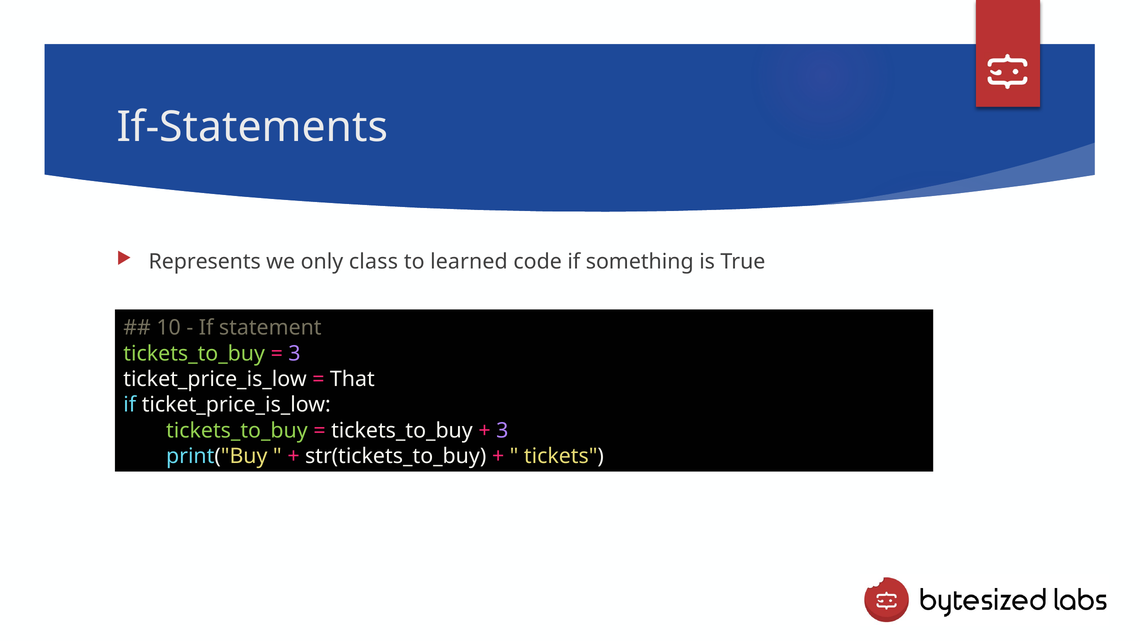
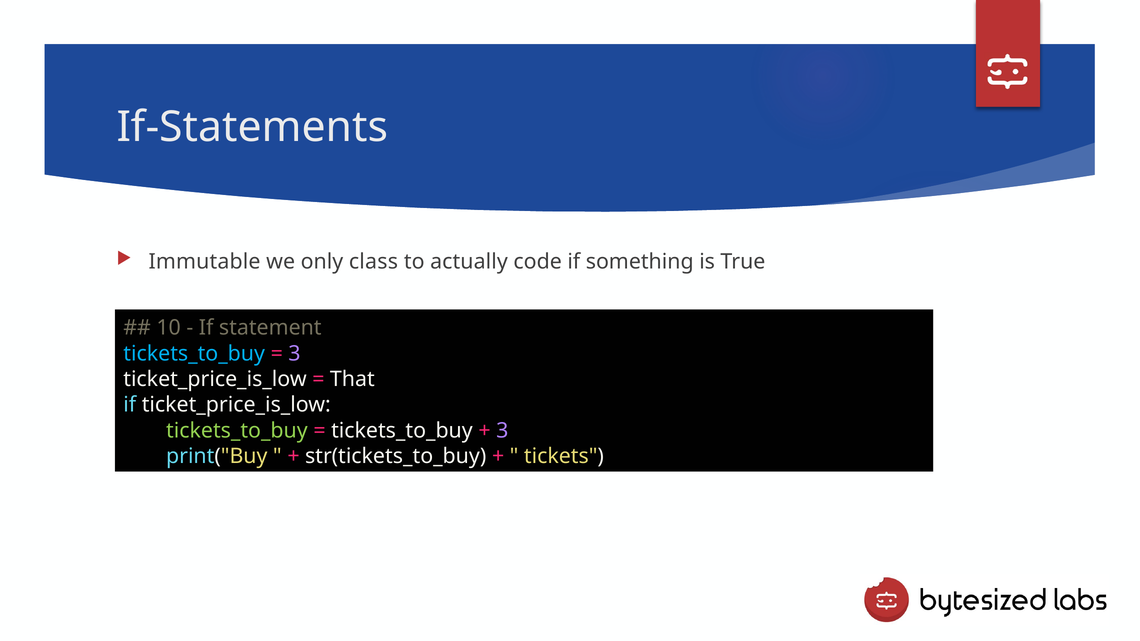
Represents: Represents -> Immutable (205, 262)
learned: learned -> actually (469, 262)
tickets_to_buy colour: light green -> light blue (194, 354)
